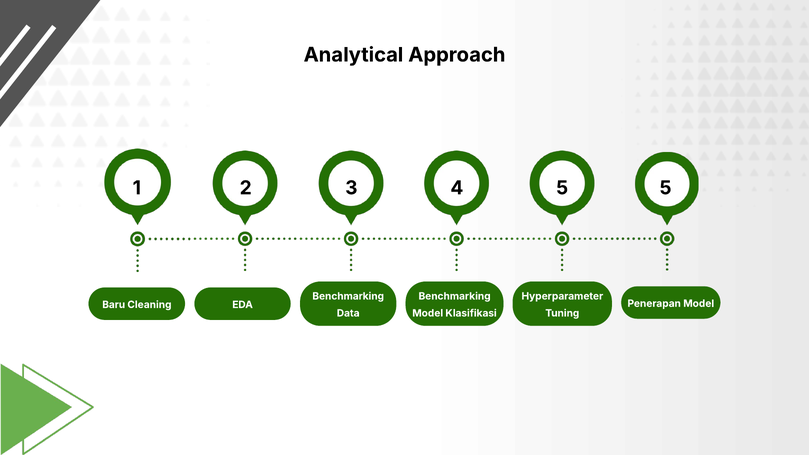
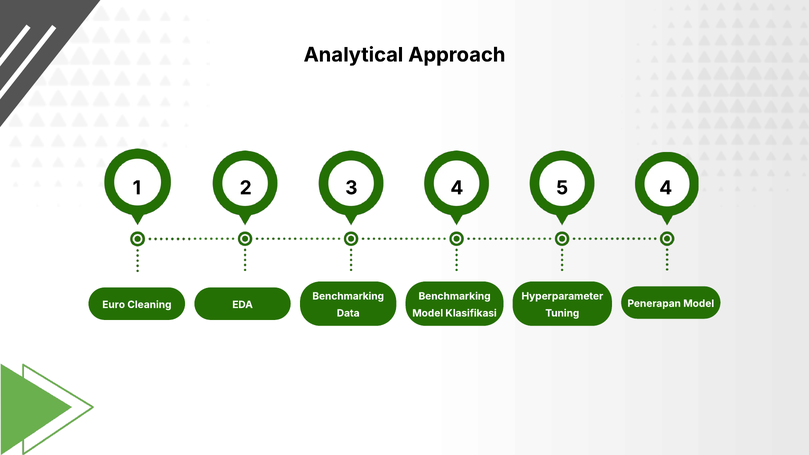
5 5: 5 -> 4 (666, 188)
Baru: Baru -> Euro (114, 305)
